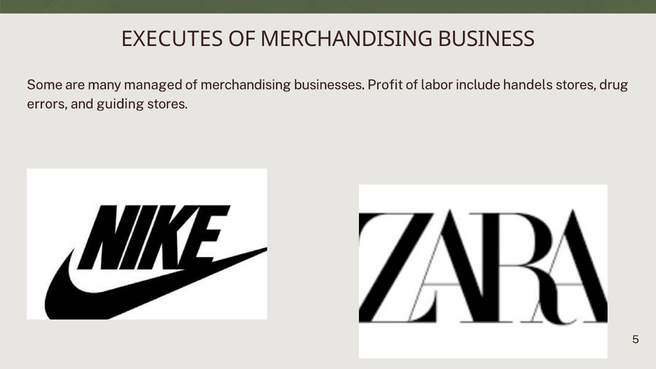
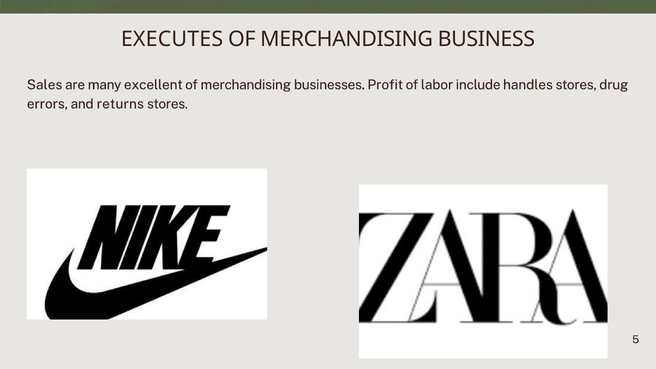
Some: Some -> Sales (45, 85)
managed: managed -> excellent (153, 85)
handels: handels -> handles (528, 85)
guiding: guiding -> returns (120, 104)
